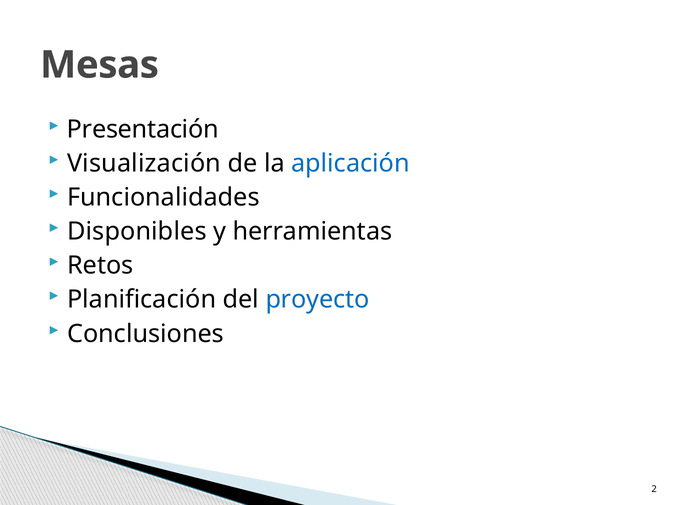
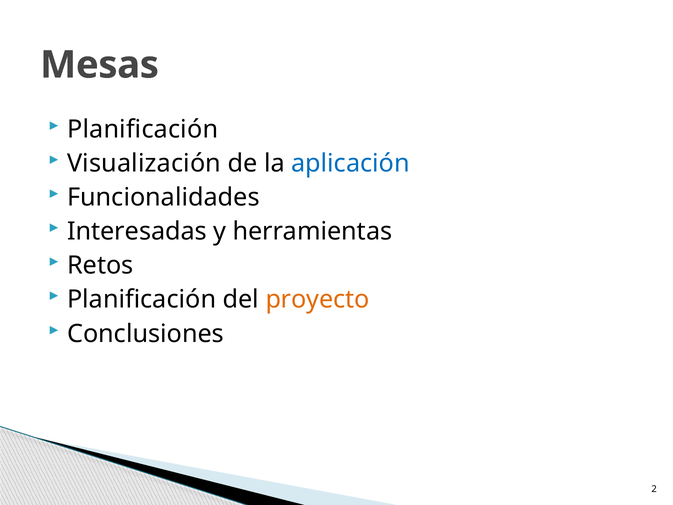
Presentación: Presentación -> Planificación (143, 129)
Disponibles: Disponibles -> Interesadas (137, 231)
proyecto colour: blue -> orange (317, 299)
